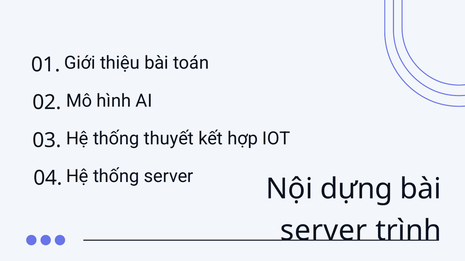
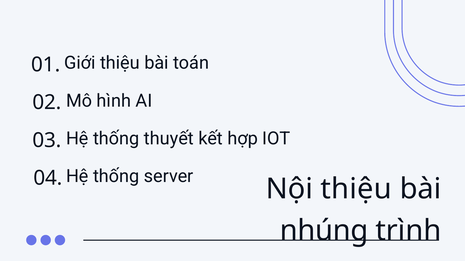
Nội dựng: dựng -> thiệu (356, 189)
server: server -> nhúng (324, 231)
